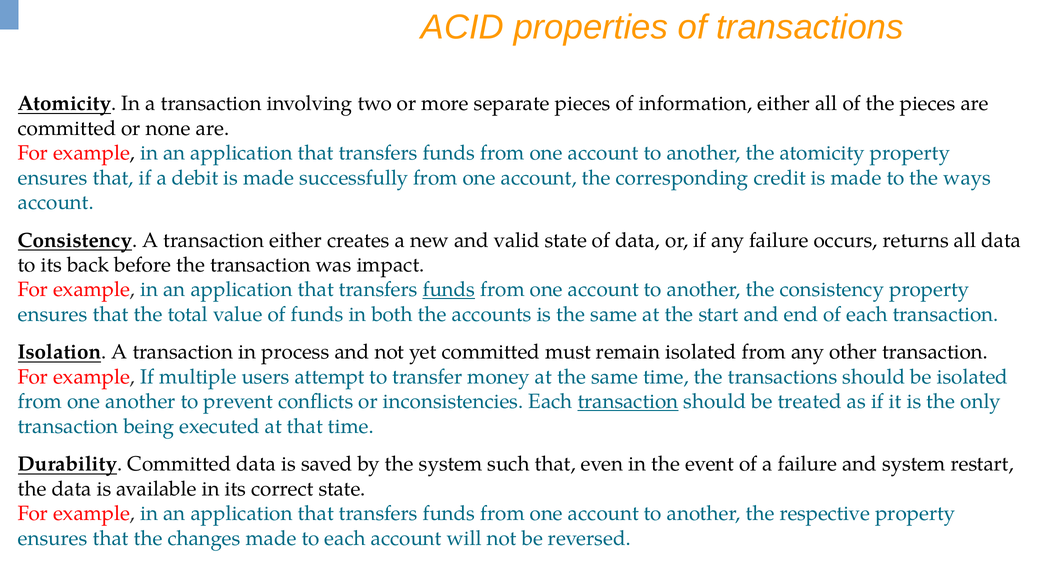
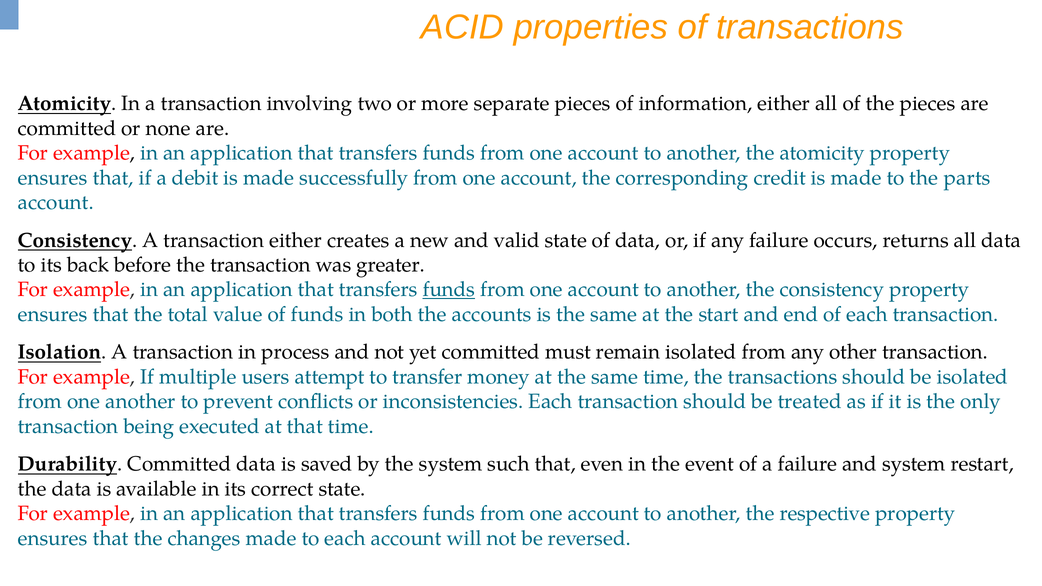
ways: ways -> parts (967, 178)
impact: impact -> greater (391, 265)
transaction underline: present -> none (628, 402)
